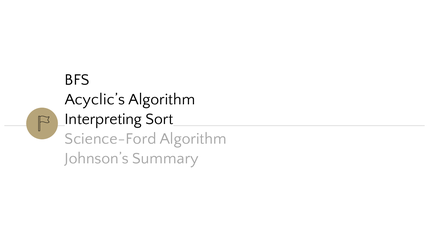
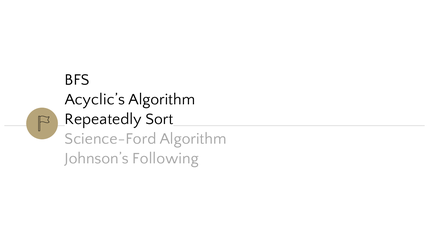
Interpreting: Interpreting -> Repeatedly (103, 119)
Summary: Summary -> Following (165, 158)
